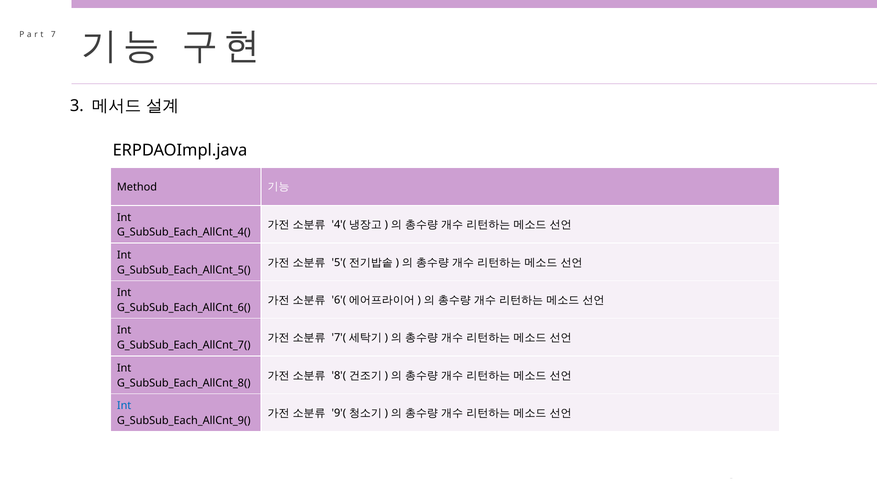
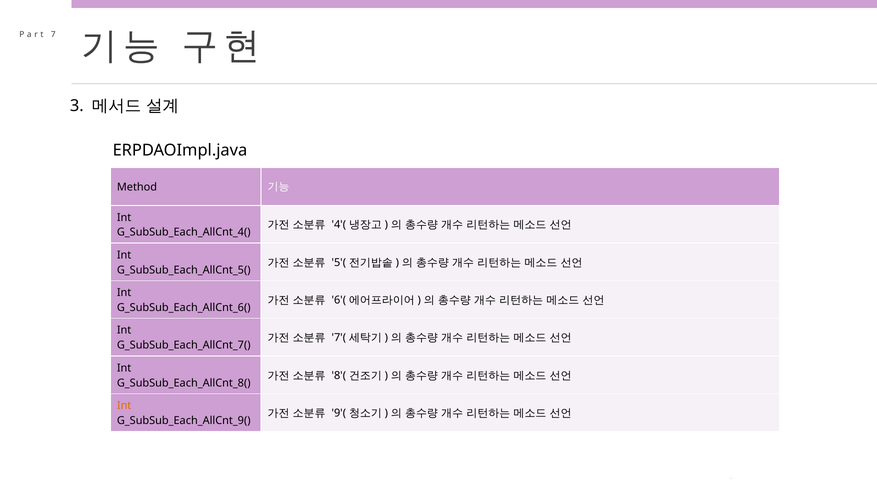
Int colour: blue -> orange (124, 406)
